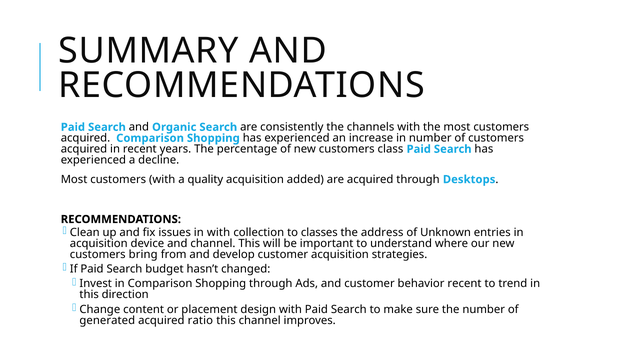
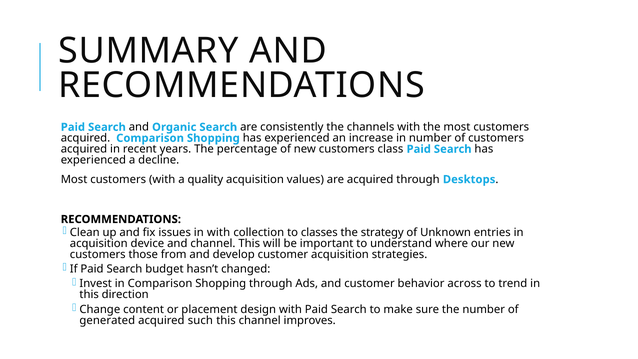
added: added -> values (305, 179)
address: address -> strategy (382, 233)
bring: bring -> those (143, 255)
behavior recent: recent -> across (464, 284)
ratio: ratio -> such (200, 320)
